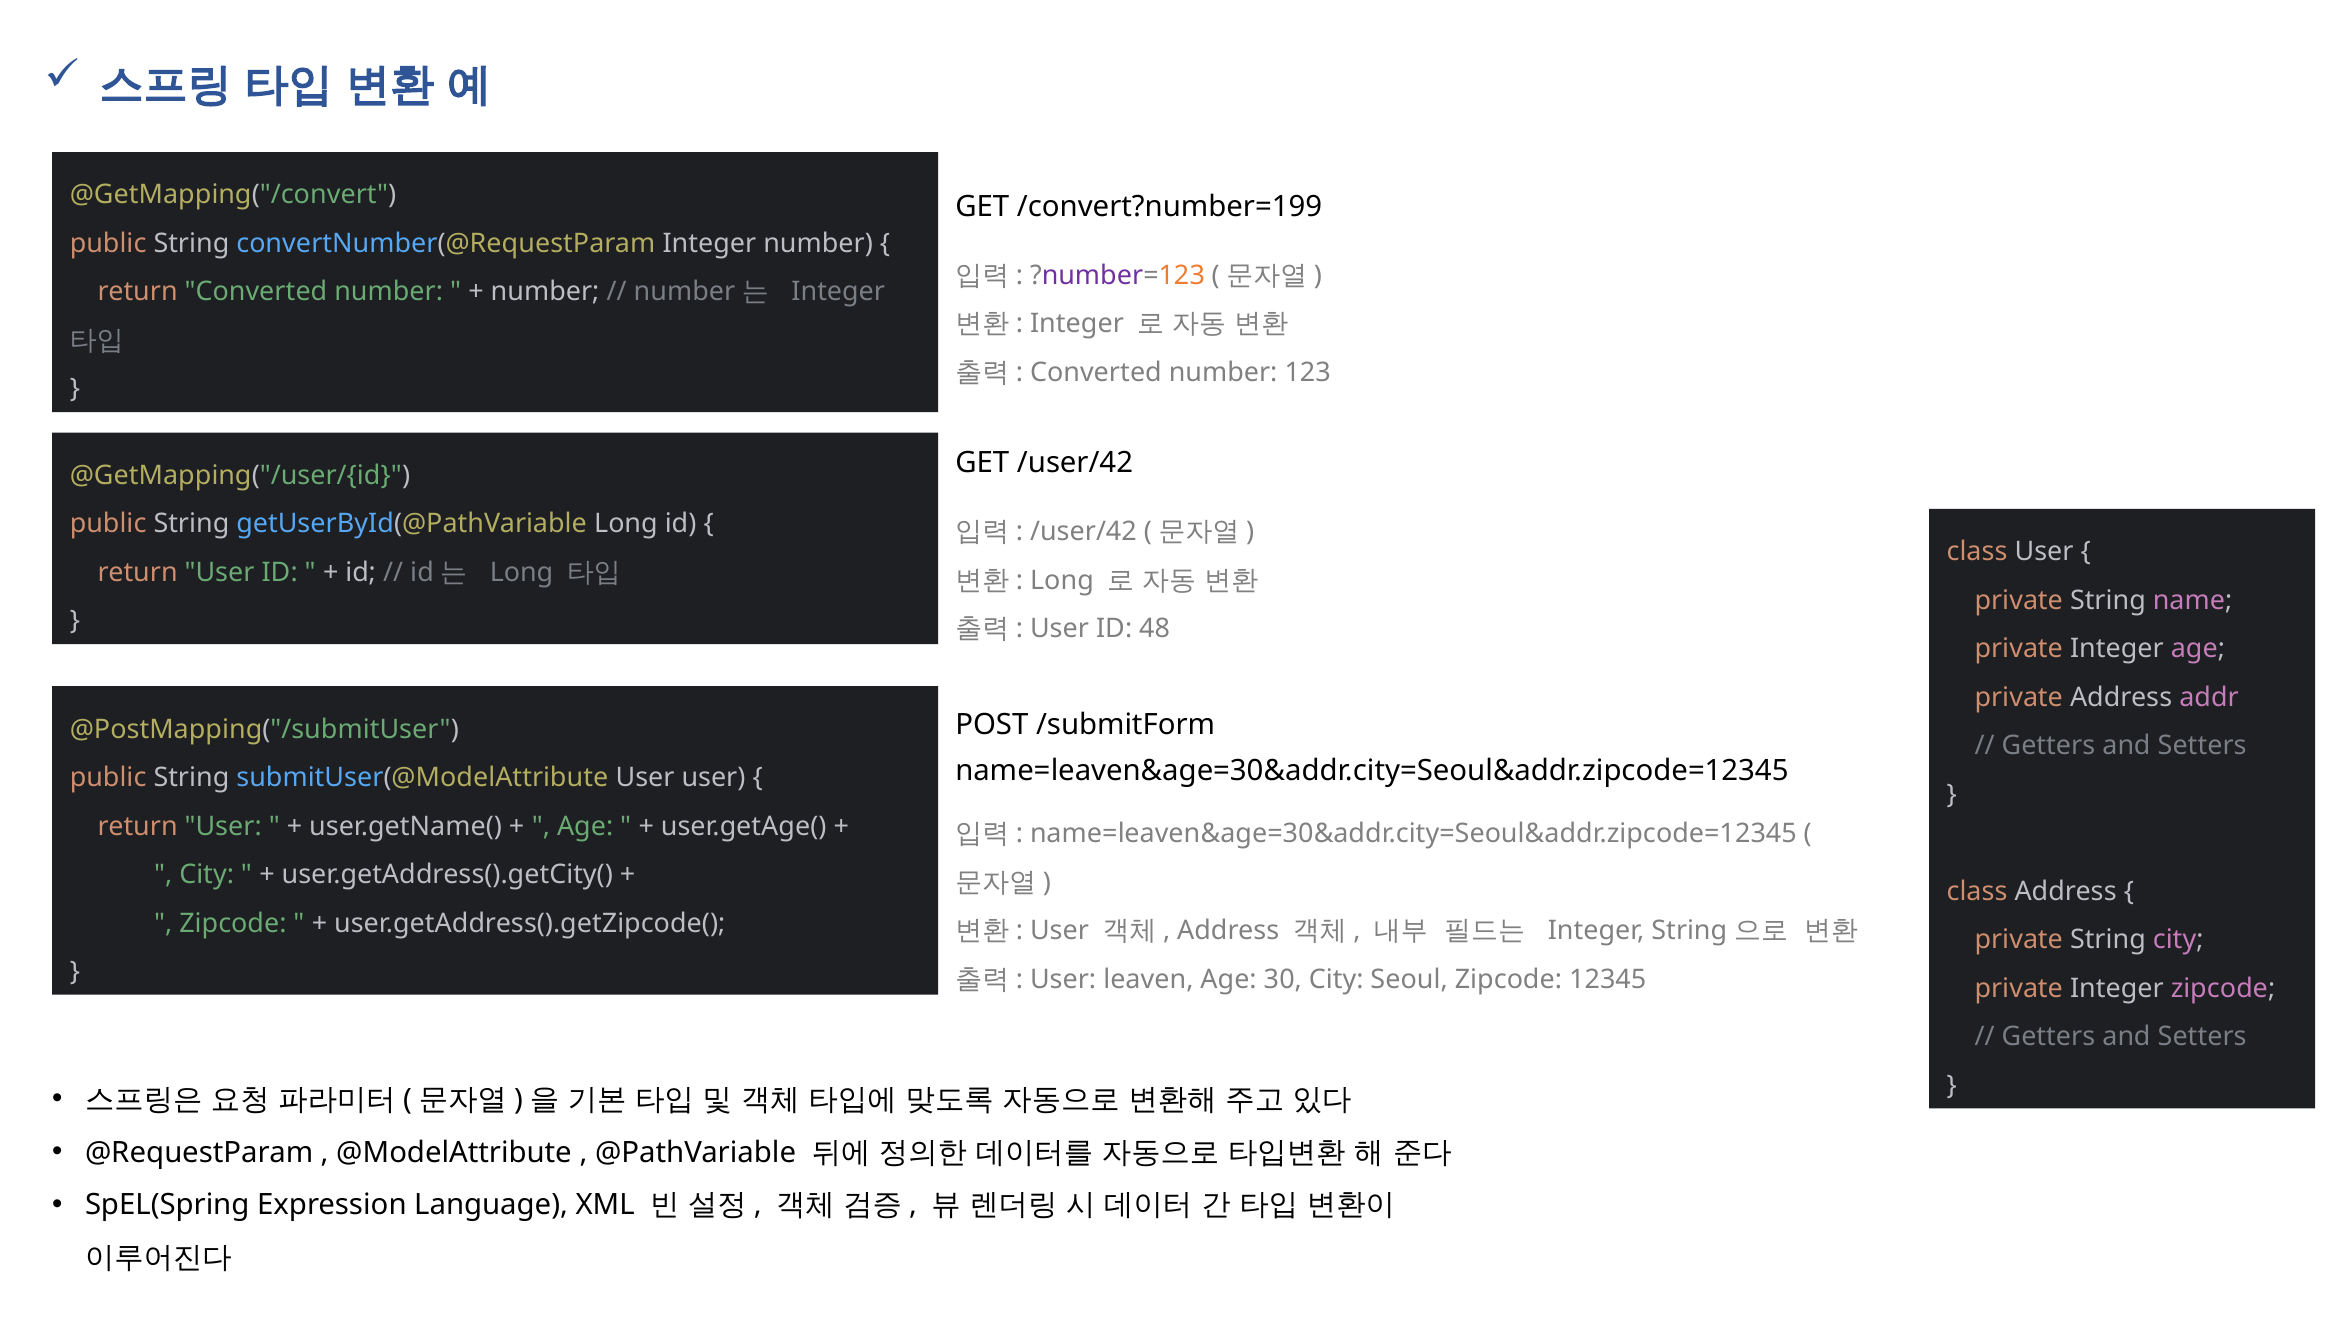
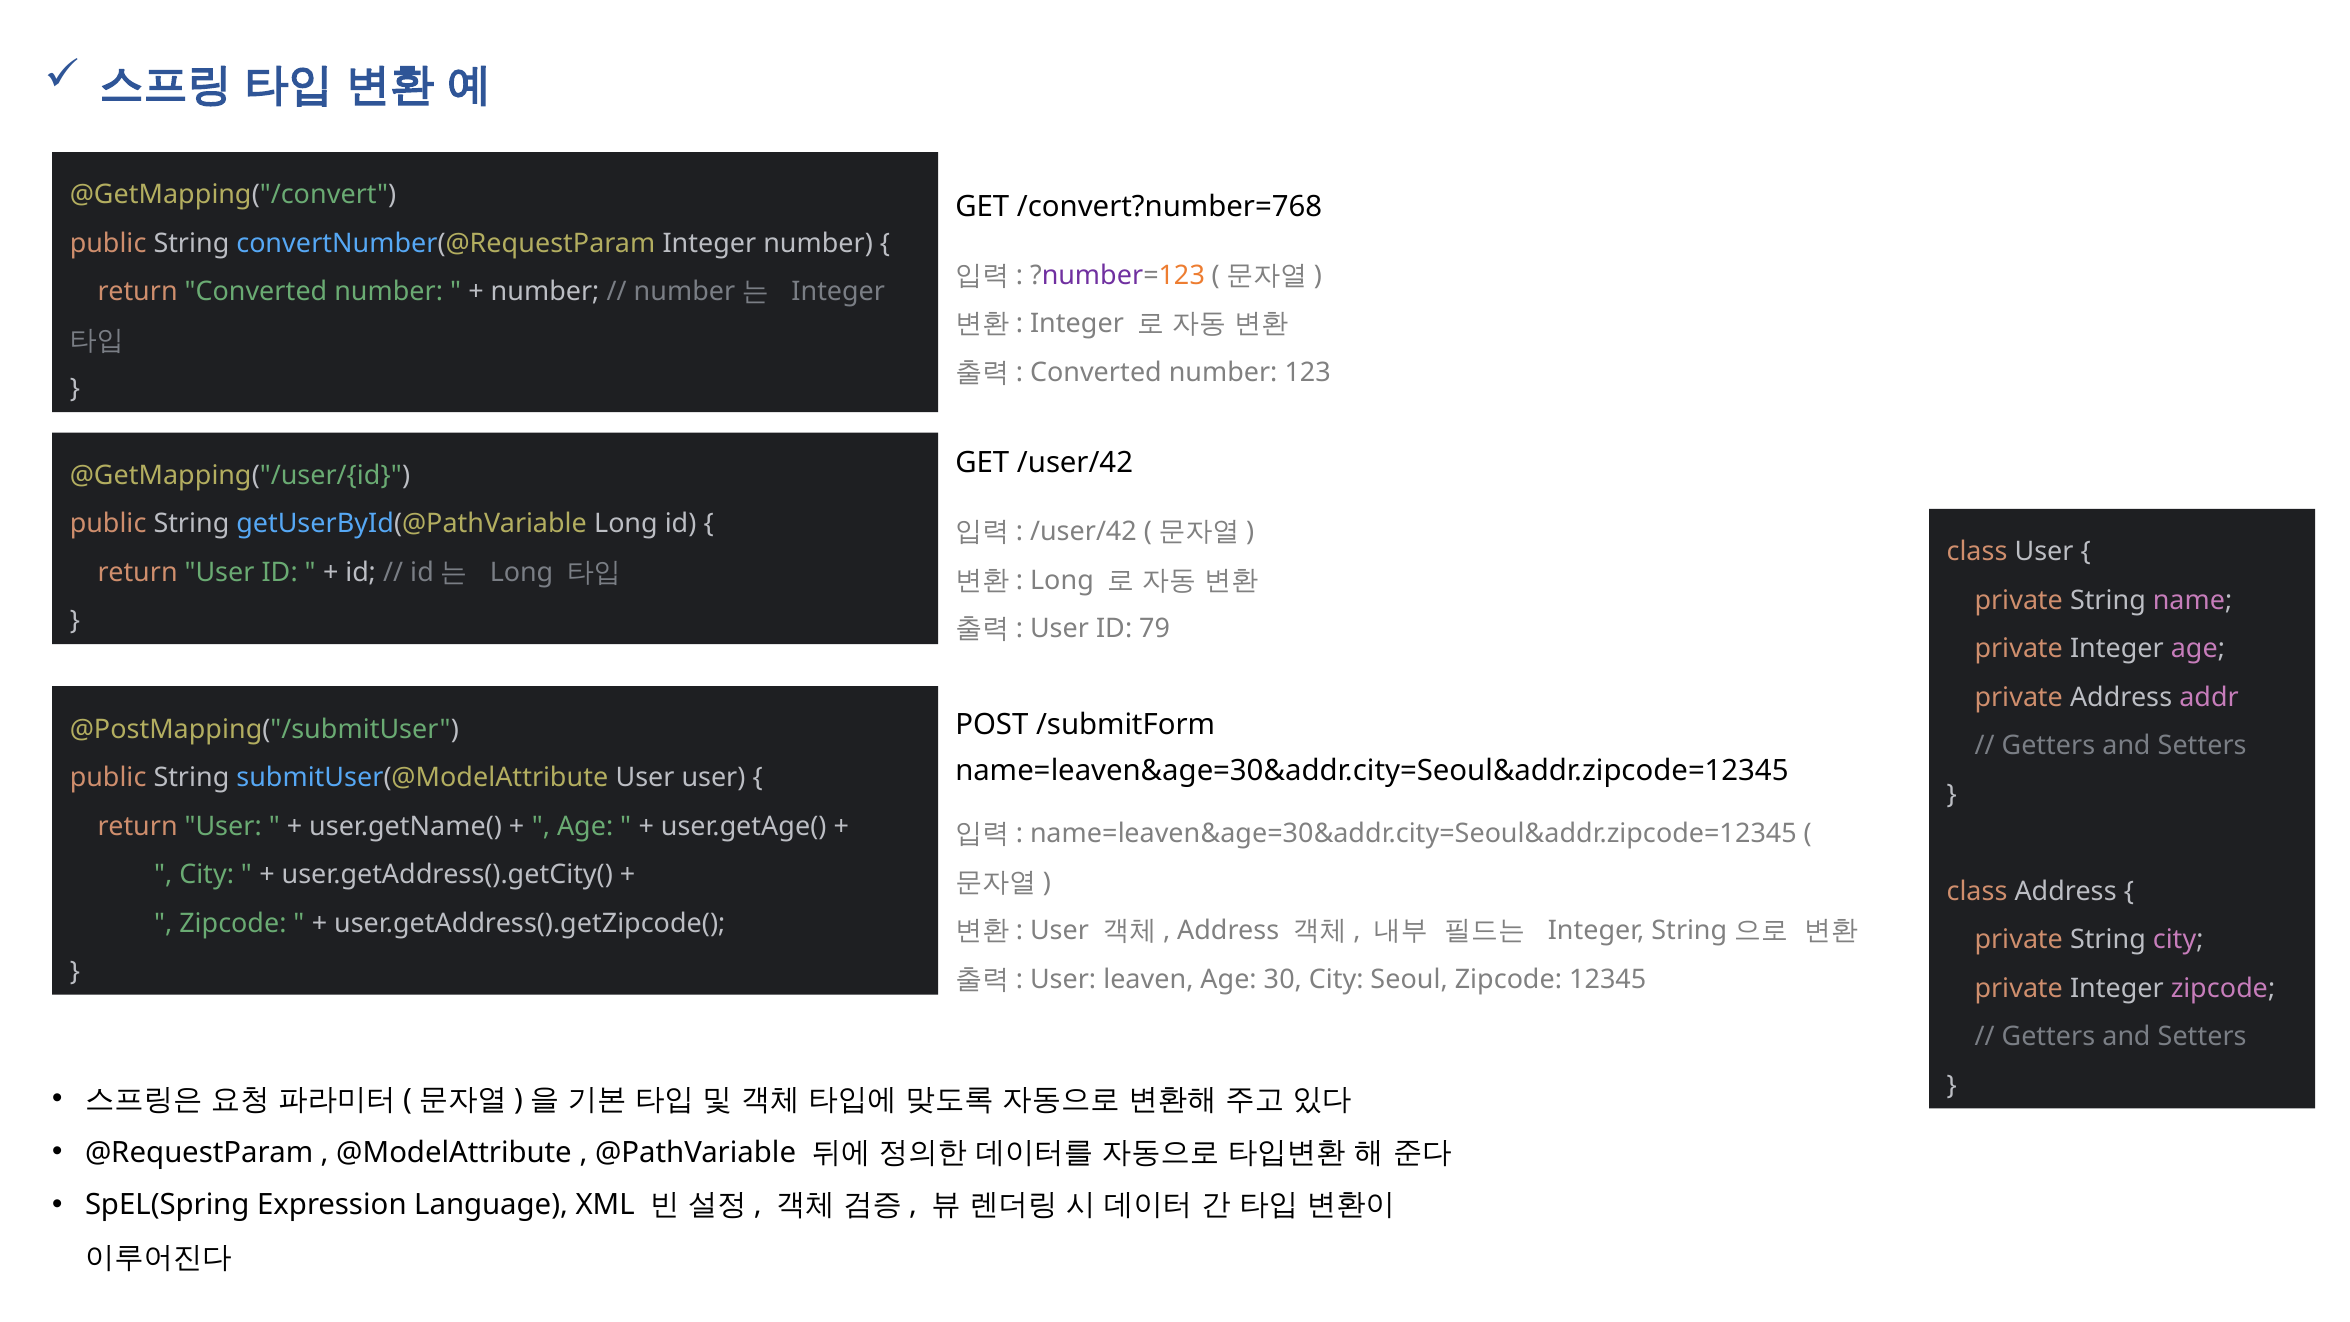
/convert?number=199: /convert?number=199 -> /convert?number=768 (1170, 207)
48: 48 -> 79 (1155, 629)
